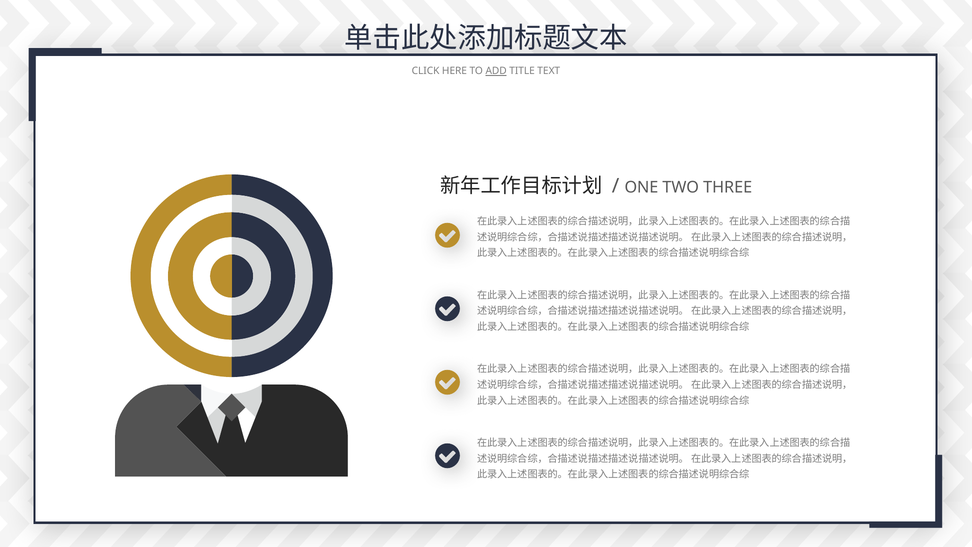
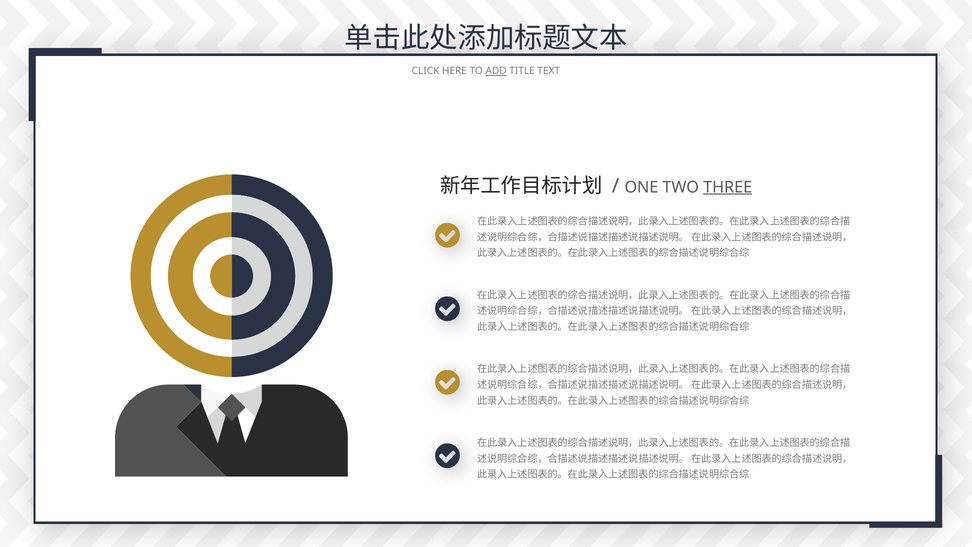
THREE underline: none -> present (728, 187)
